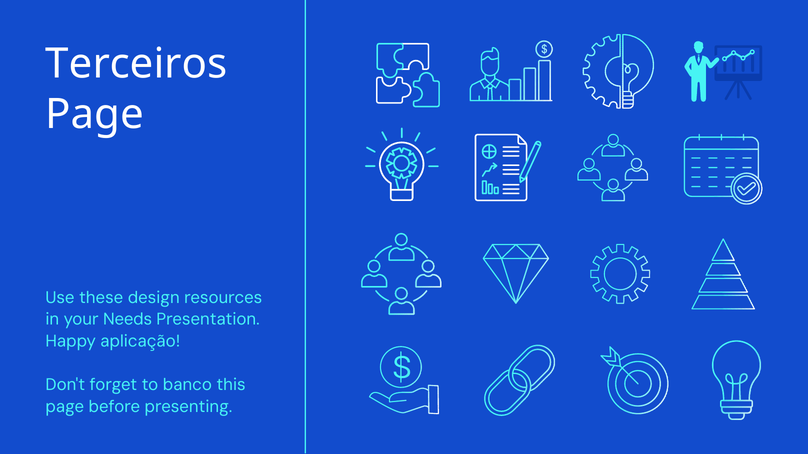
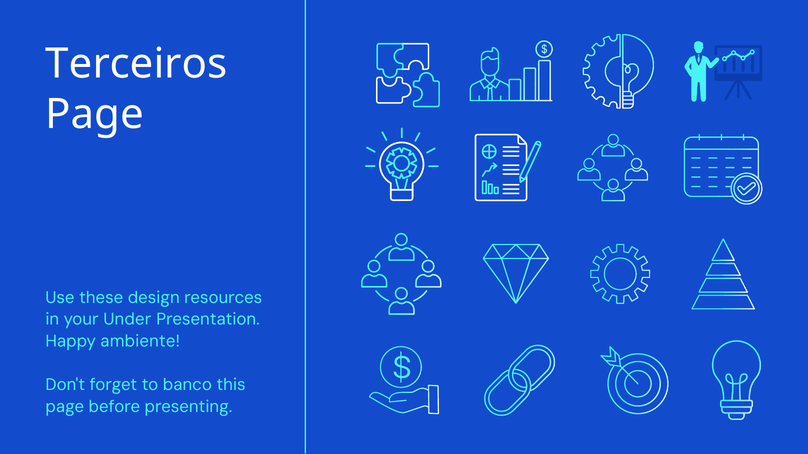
Needs: Needs -> Under (127, 320)
aplicação: aplicação -> ambiente (140, 342)
